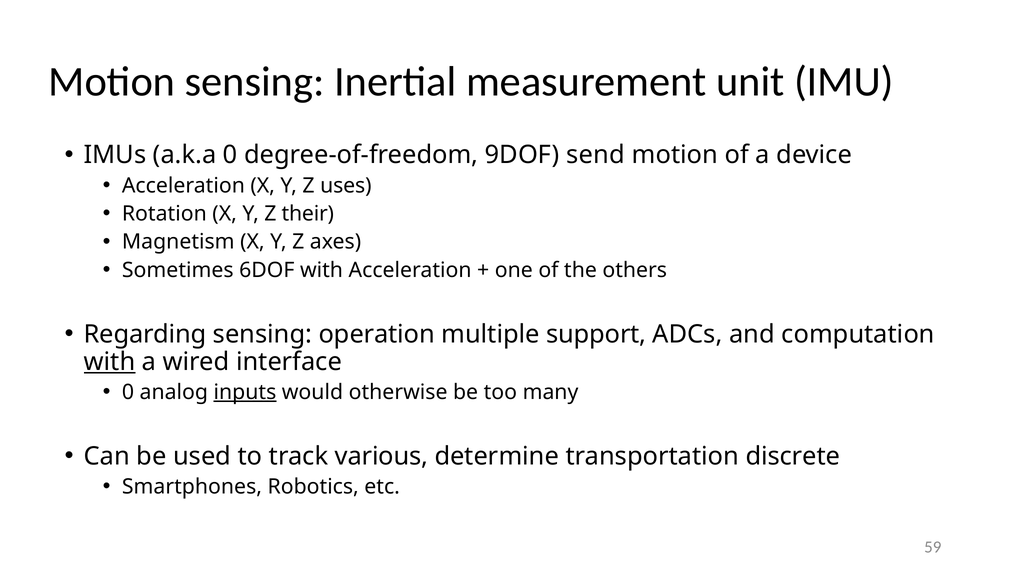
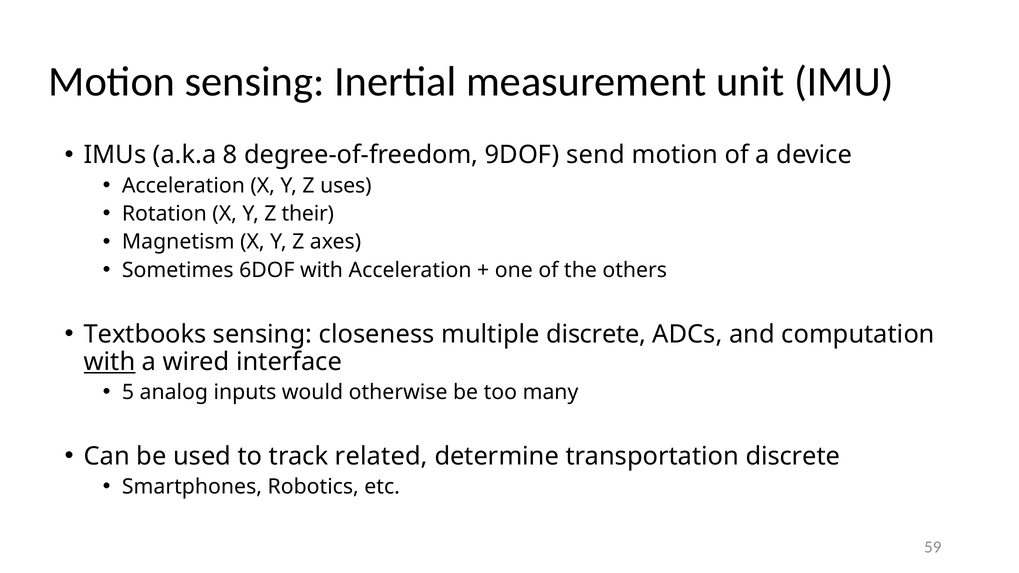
a.k.a 0: 0 -> 8 (230, 155)
Regarding: Regarding -> Textbooks (145, 334)
operation: operation -> closeness (377, 334)
multiple support: support -> discrete (596, 334)
0: 0 -> 5 (128, 392)
inputs underline: present -> none (245, 392)
various: various -> related (381, 456)
